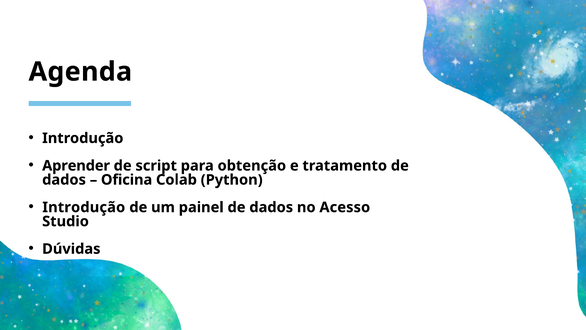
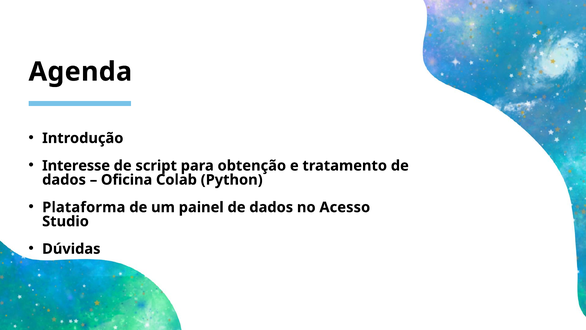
Aprender: Aprender -> Interesse (76, 166)
Introdução: Introdução -> Plataforma (84, 207)
